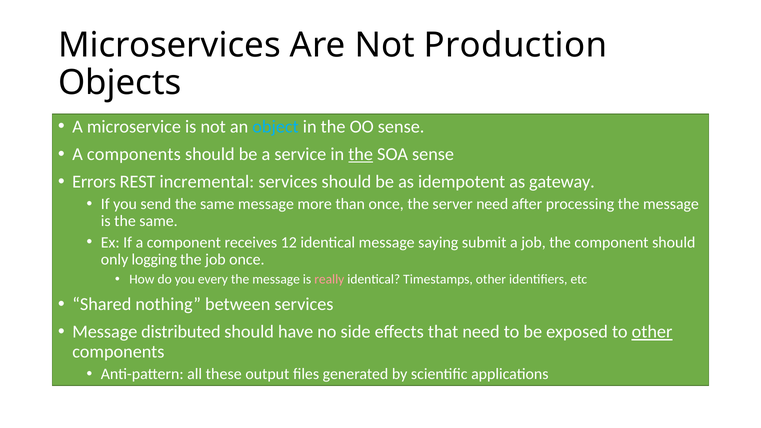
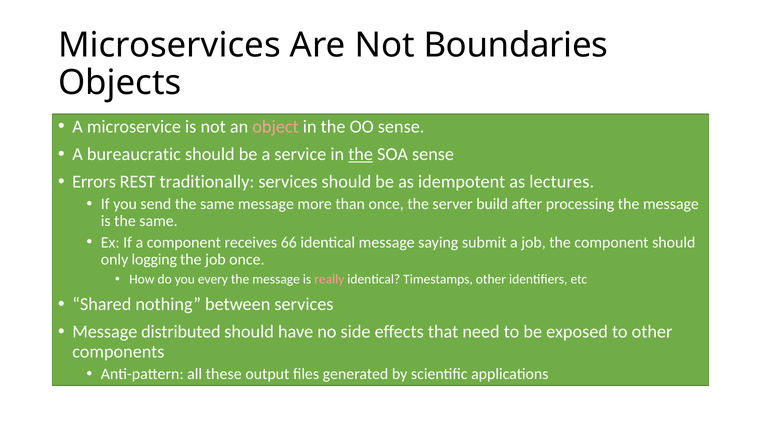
Production: Production -> Boundaries (516, 45)
object colour: light blue -> pink (276, 127)
A components: components -> bureaucratic (134, 154)
incremental: incremental -> traditionally (207, 182)
gateway: gateway -> lectures (562, 182)
server need: need -> build (492, 204)
12: 12 -> 66 (289, 242)
other underline: present -> none (652, 332)
